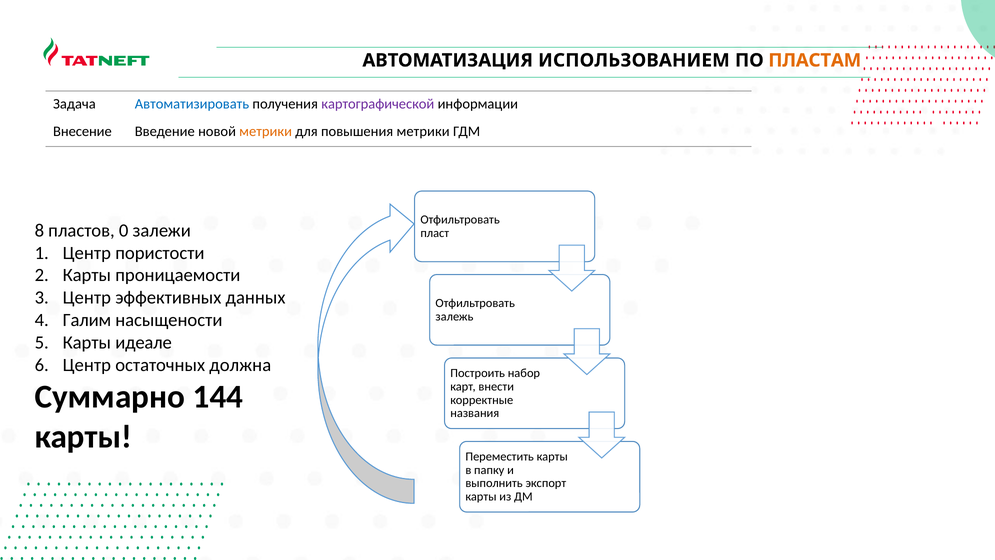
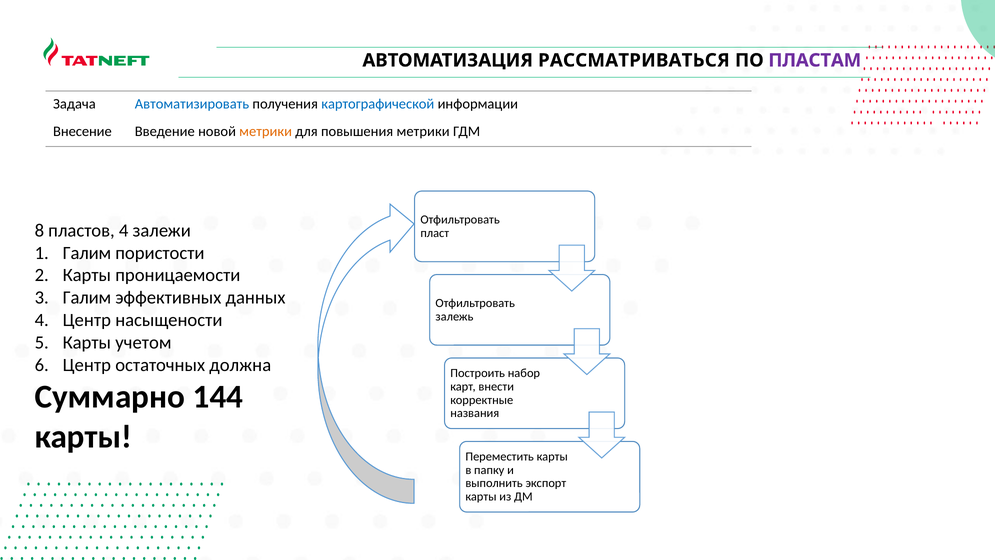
ИСПОЛЬЗОВАНИЕМ: ИСПОЛЬЗОВАНИЕМ -> РАССМАТРИВАТЬСЯ (634, 60)
ПЛАСТАМ colour: orange -> purple (815, 60)
картографической colour: purple -> blue (378, 104)
пластов 0: 0 -> 4 (124, 230)
Центр: Центр -> Галим (87, 253)
3 Центр: Центр -> Галим (87, 298)
Галим: Галим -> Центр (87, 320)
идеале: идеале -> учетом (143, 342)
